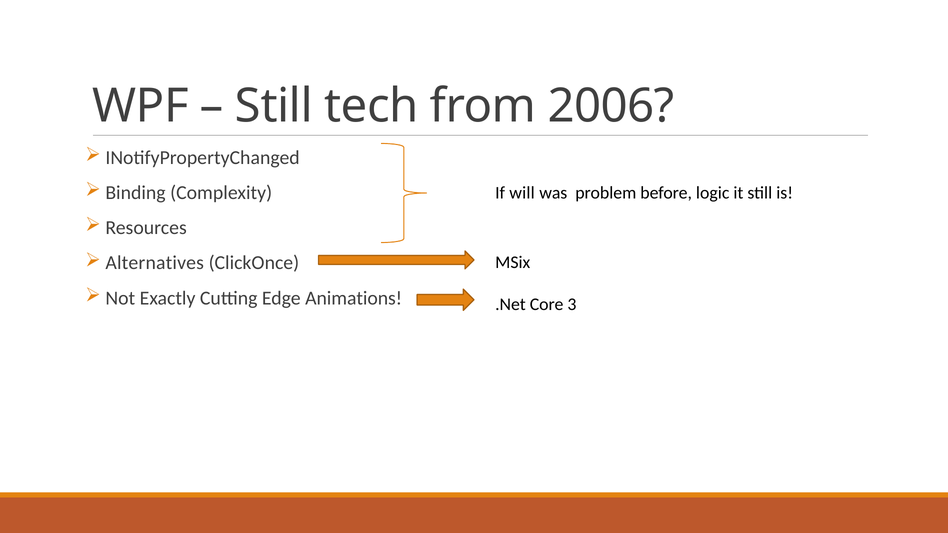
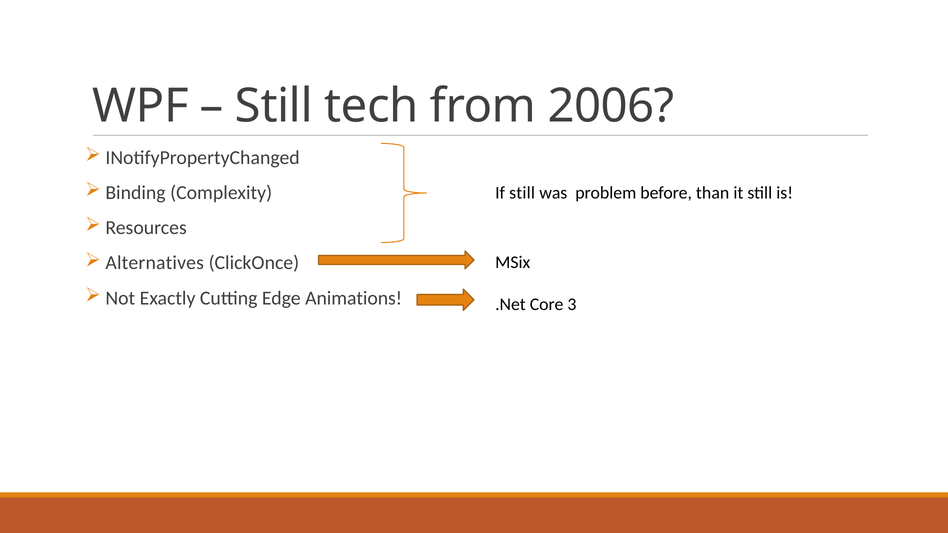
If will: will -> still (522, 193)
logic: logic -> than (713, 193)
